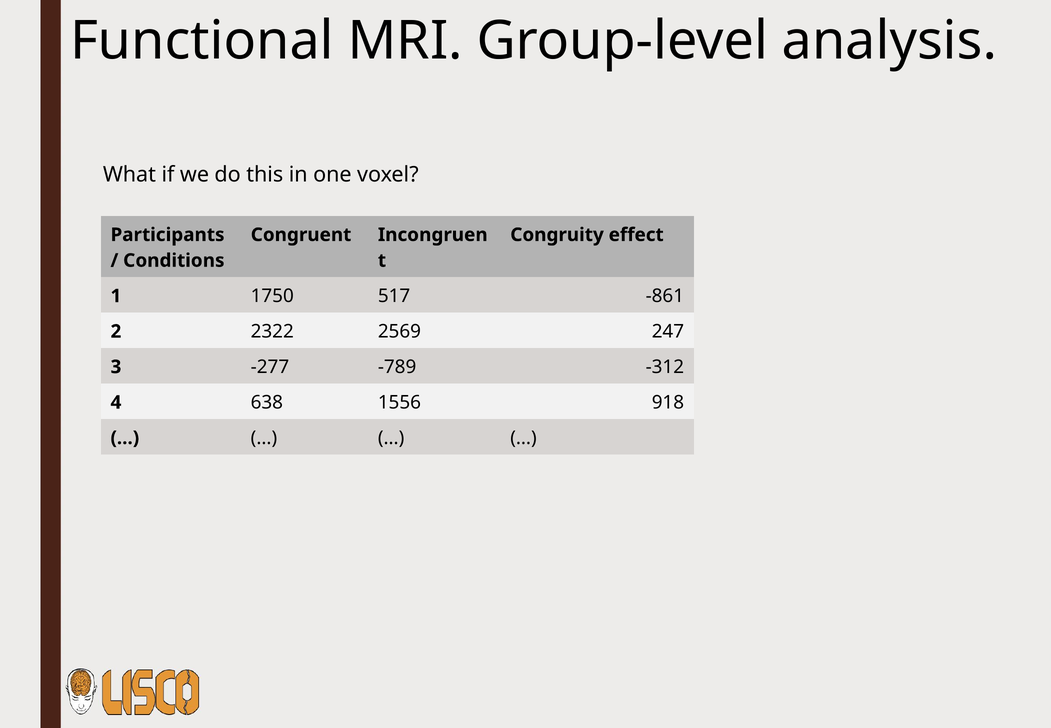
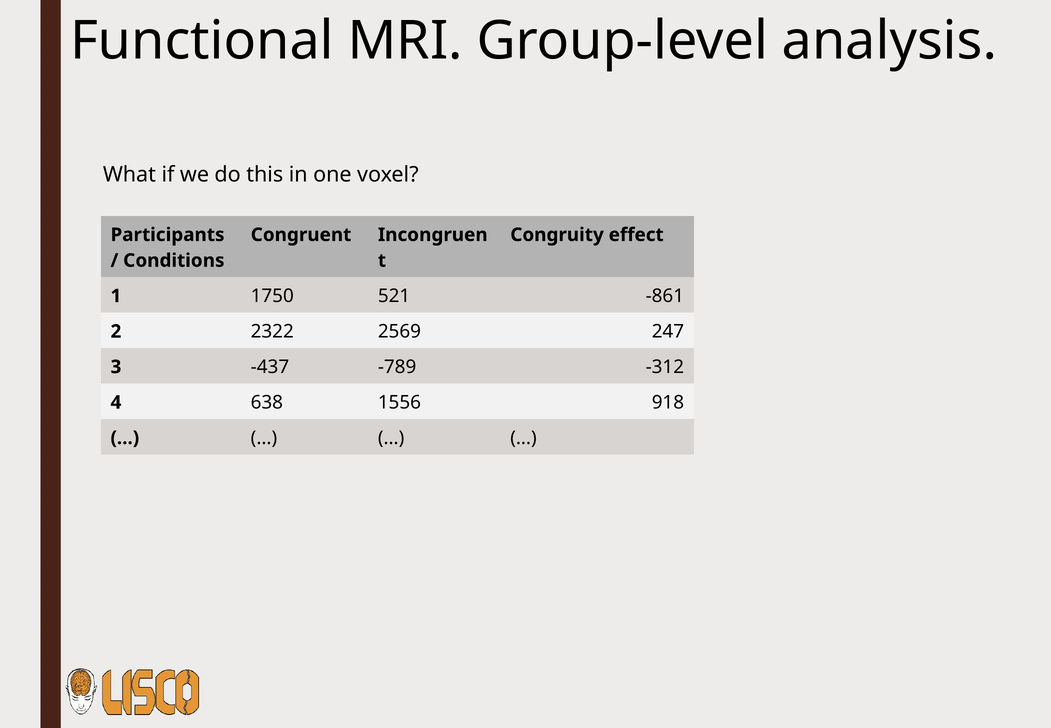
517: 517 -> 521 (394, 296)
-277: -277 -> -437 (270, 367)
